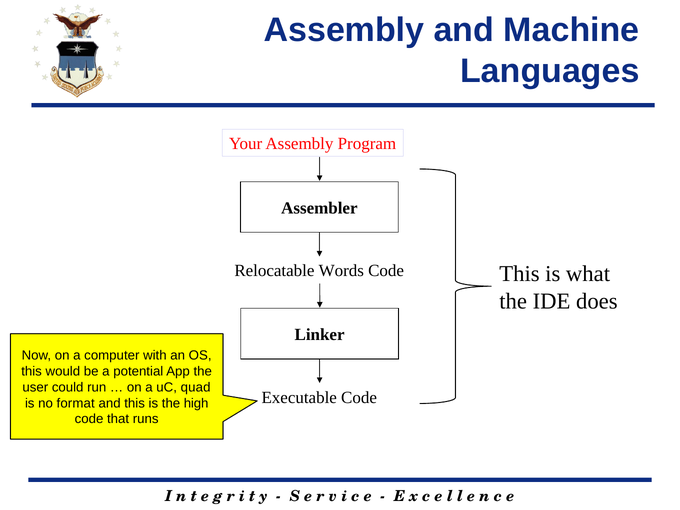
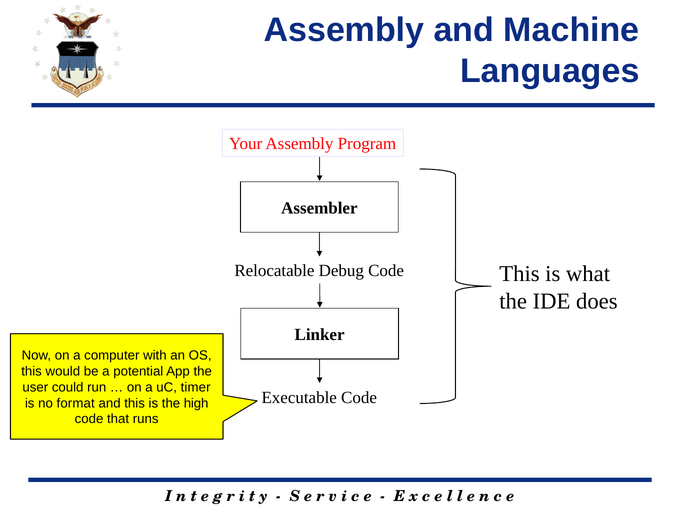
Words: Words -> Debug (341, 271)
quad: quad -> timer (196, 387)
